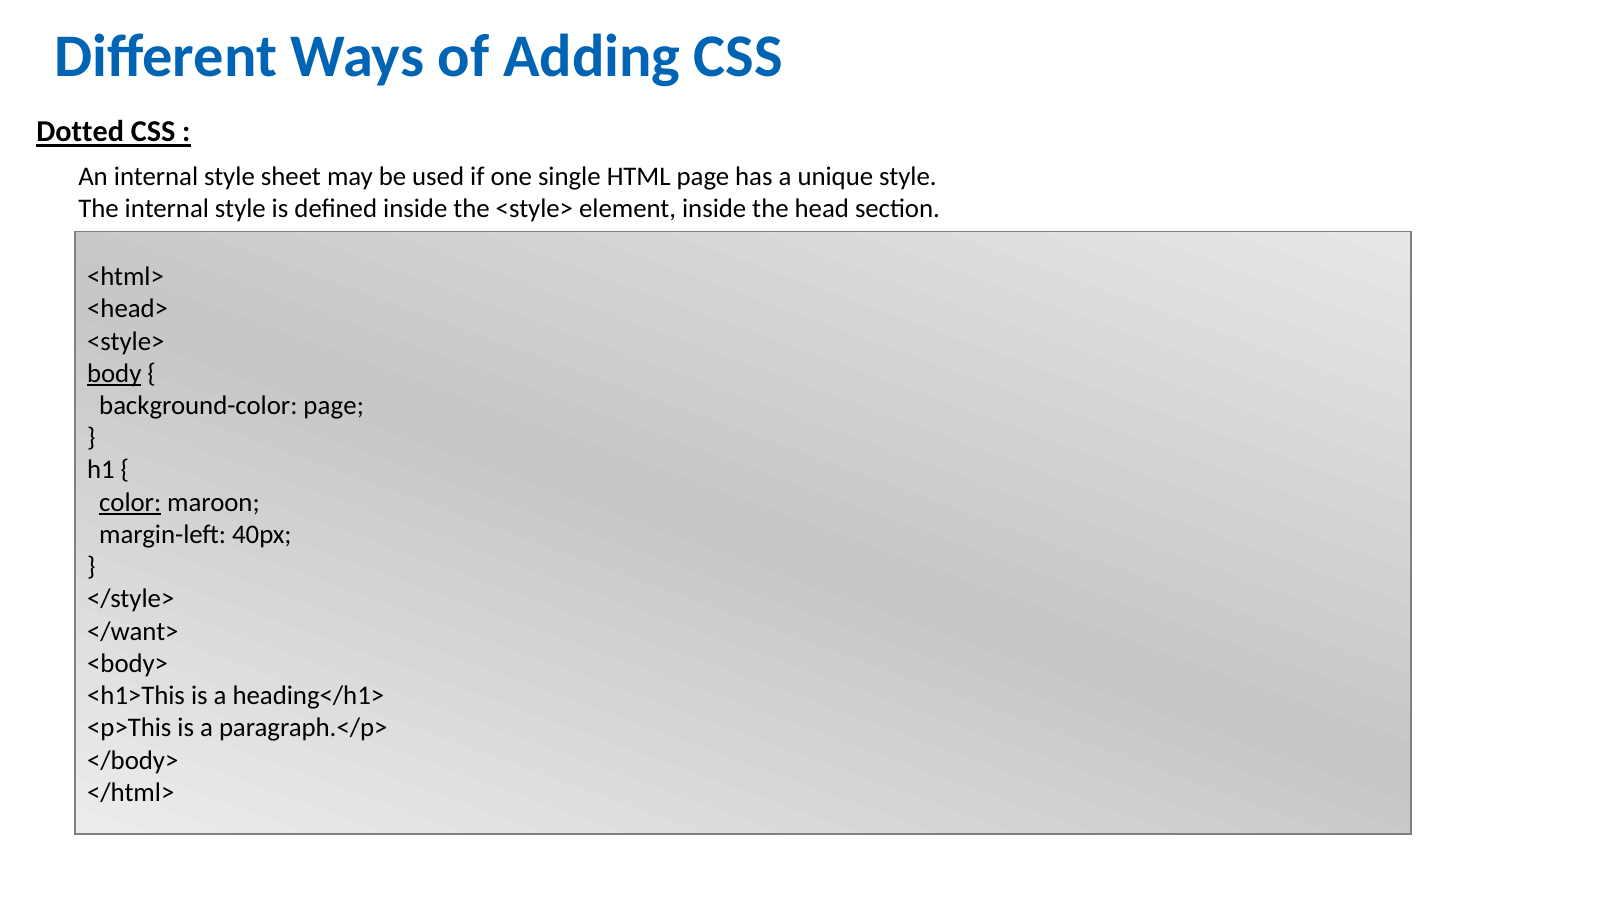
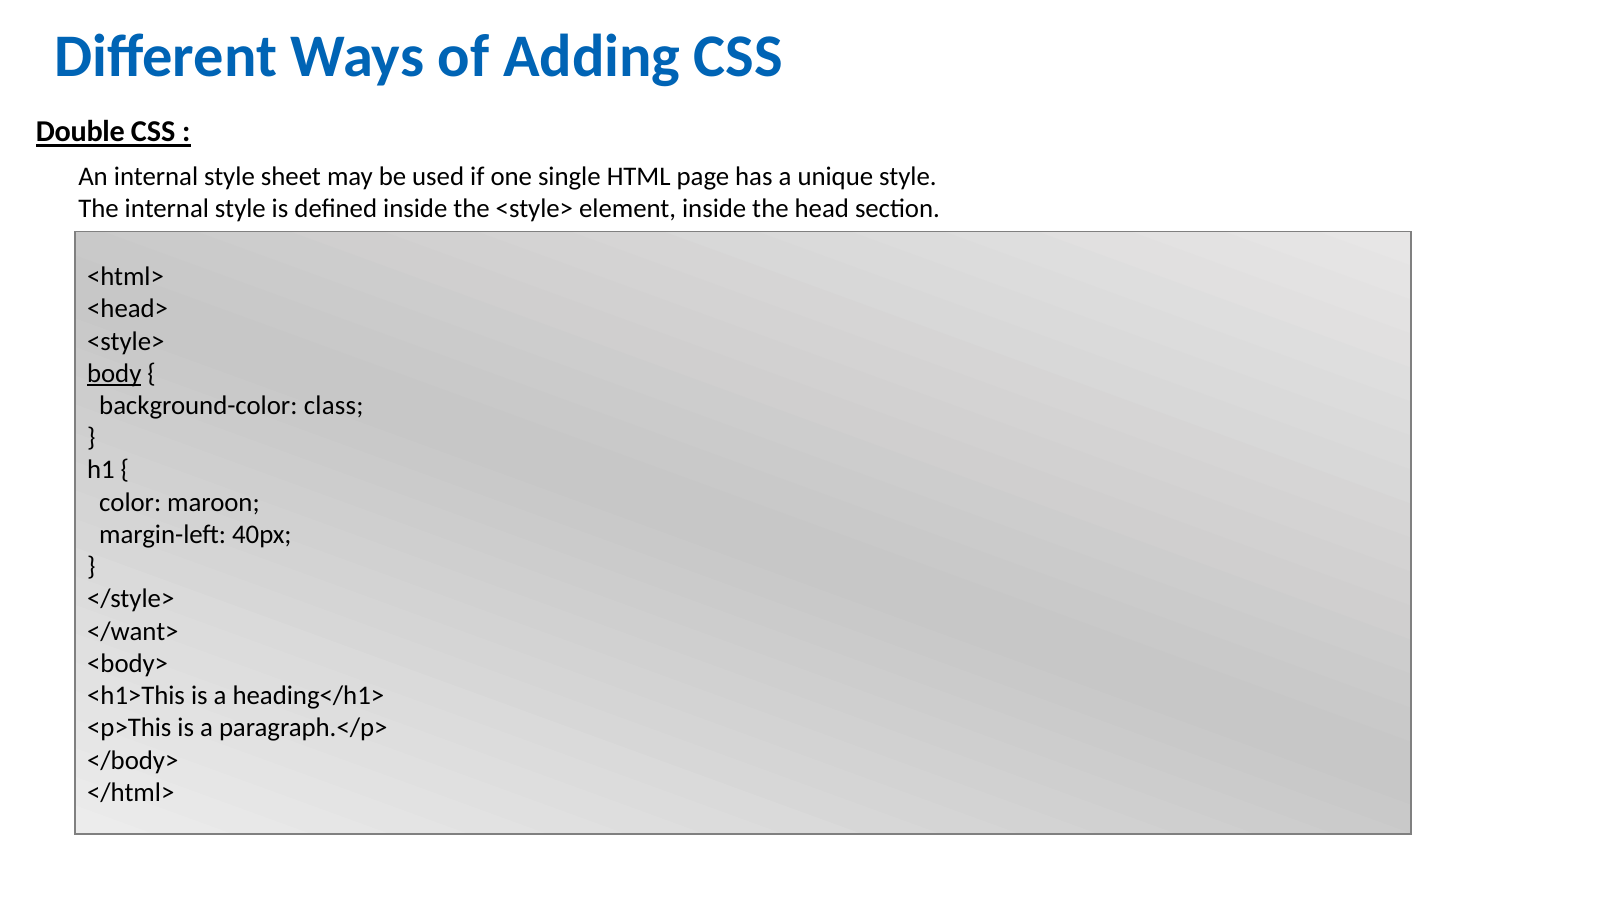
Dotted: Dotted -> Double (80, 132)
background-color page: page -> class (334, 406)
color underline: present -> none (130, 502)
